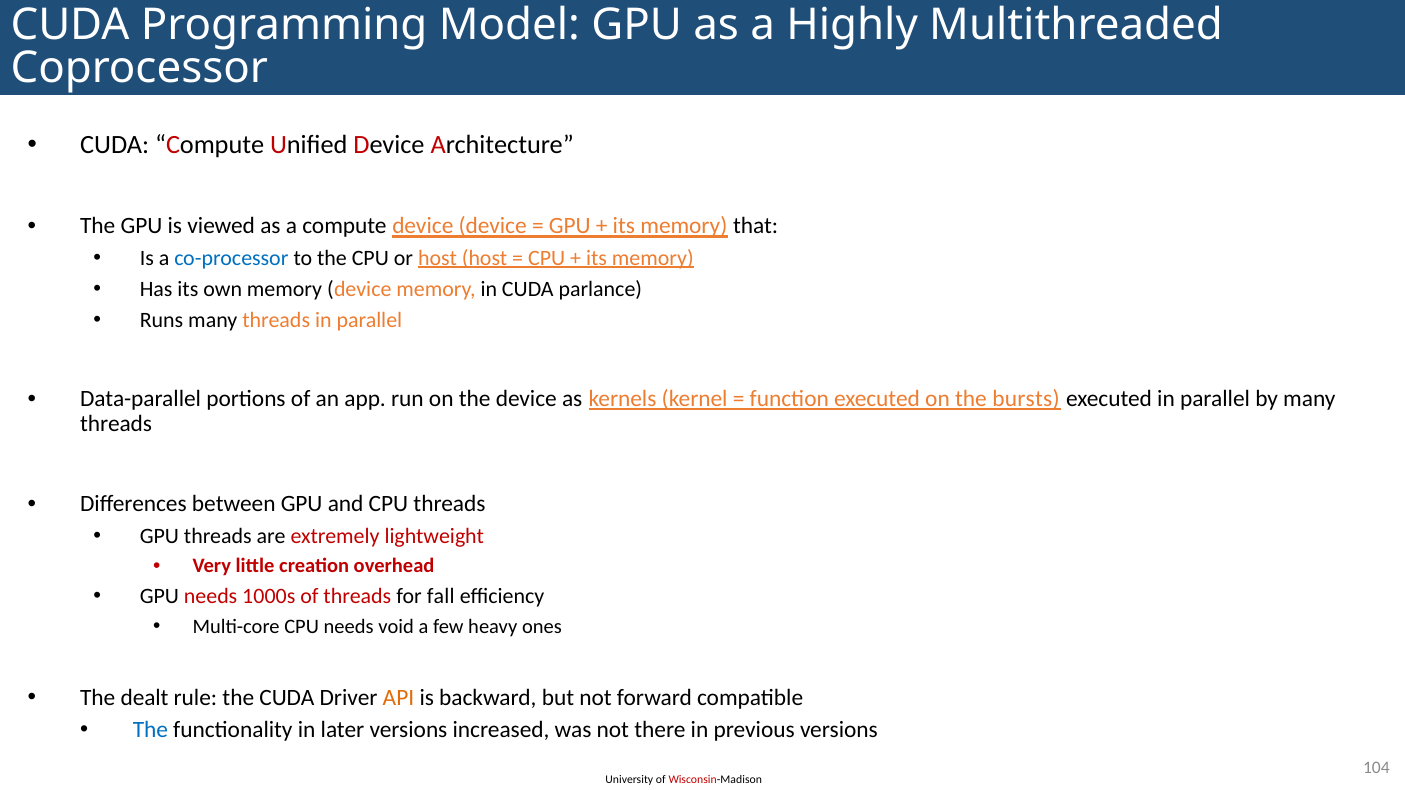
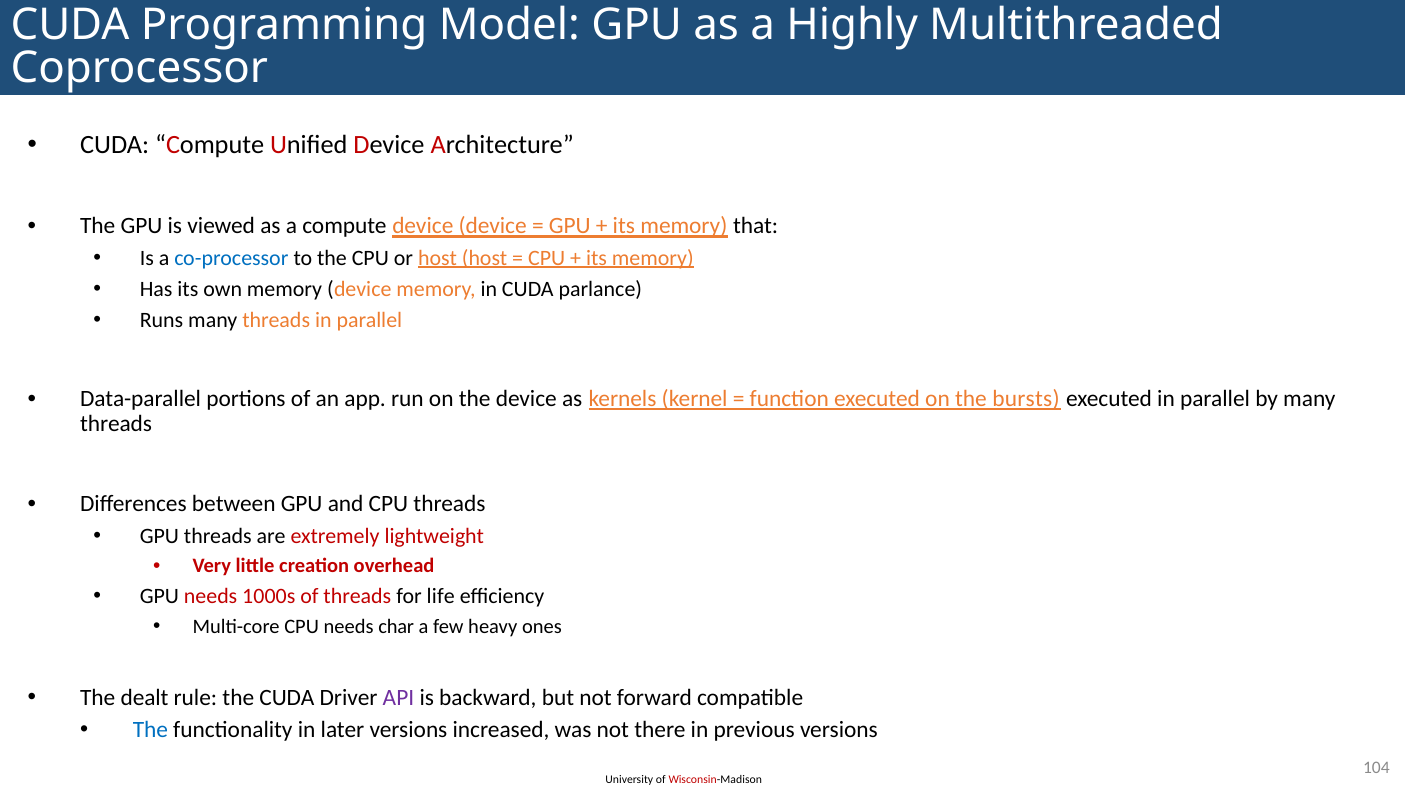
fall: fall -> life (441, 597)
void: void -> char (396, 627)
API colour: orange -> purple (398, 698)
